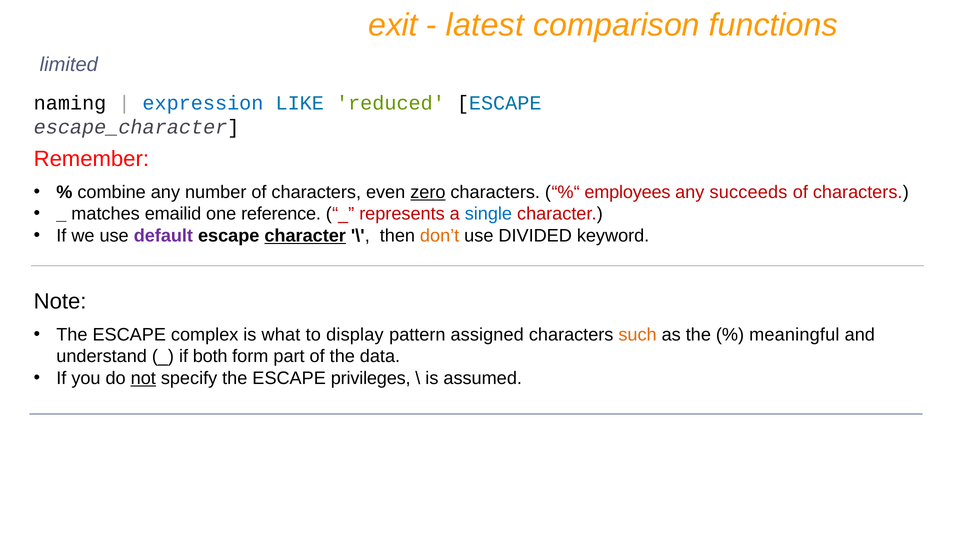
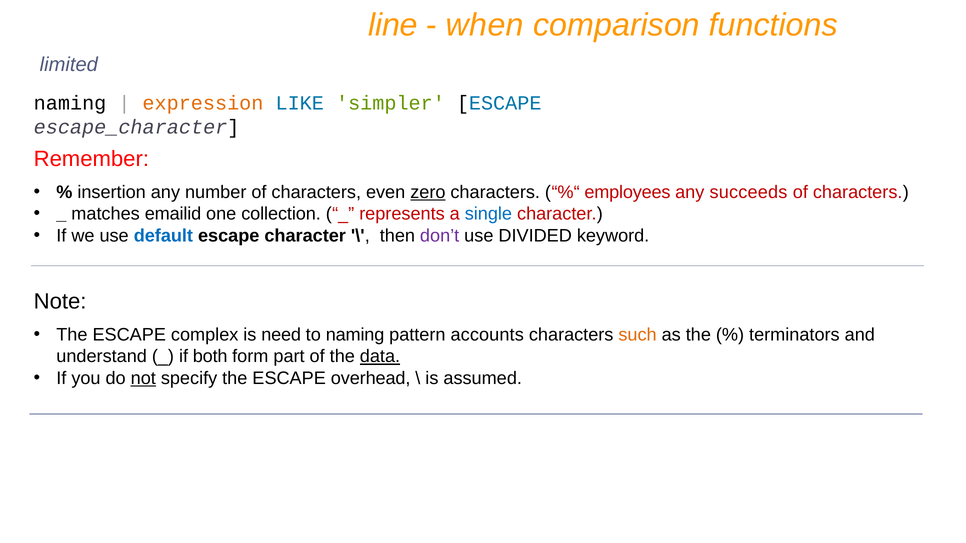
exit: exit -> line (393, 25)
latest: latest -> when (485, 25)
expression colour: blue -> orange (203, 103)
reduced: reduced -> simpler (390, 103)
combine: combine -> insertion (112, 192)
reference: reference -> collection (281, 214)
default colour: purple -> blue (163, 236)
character underline: present -> none (305, 236)
don’t colour: orange -> purple (440, 236)
what: what -> need (281, 335)
to display: display -> naming (355, 335)
assigned: assigned -> accounts (487, 335)
meaningful: meaningful -> terminators (794, 335)
data underline: none -> present (380, 357)
privileges: privileges -> overhead (371, 378)
